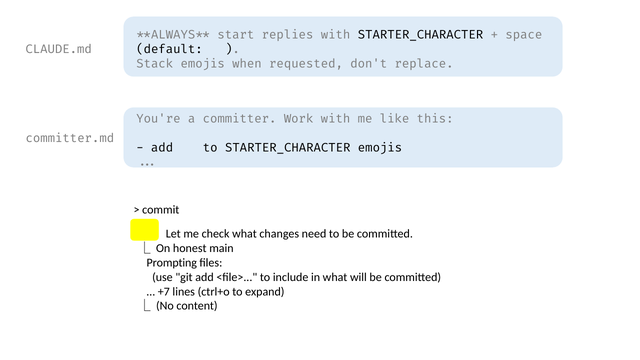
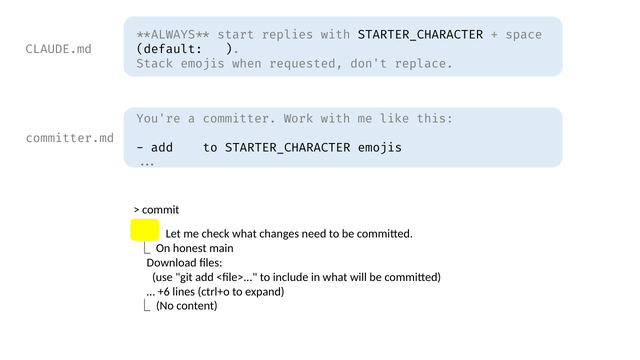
Prompting: Prompting -> Download (172, 263)
+7: +7 -> +6 (164, 292)
